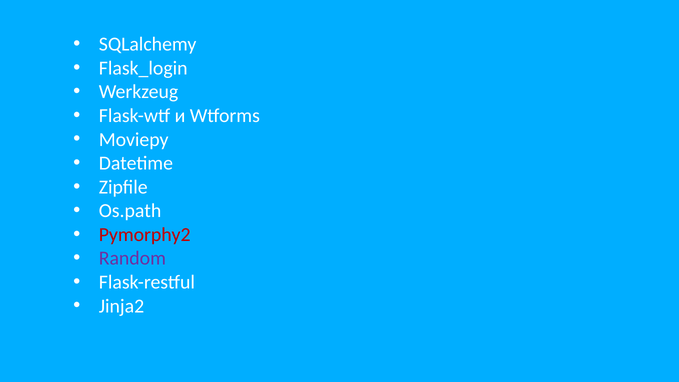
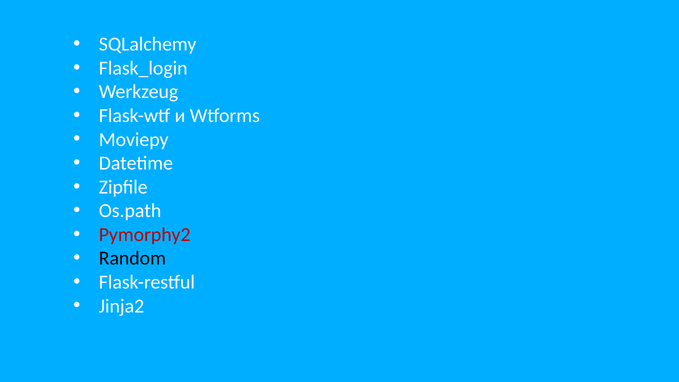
Random colour: purple -> black (132, 258)
